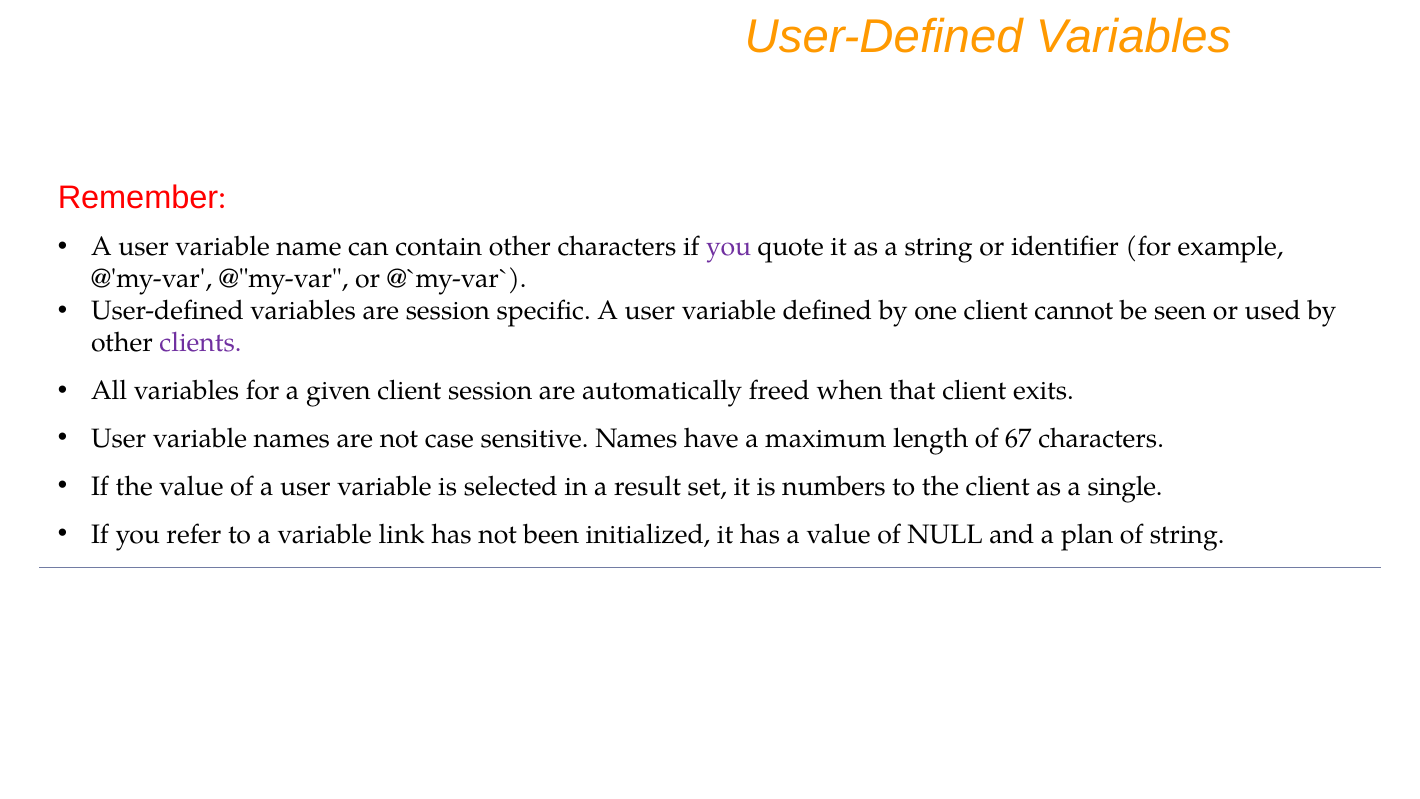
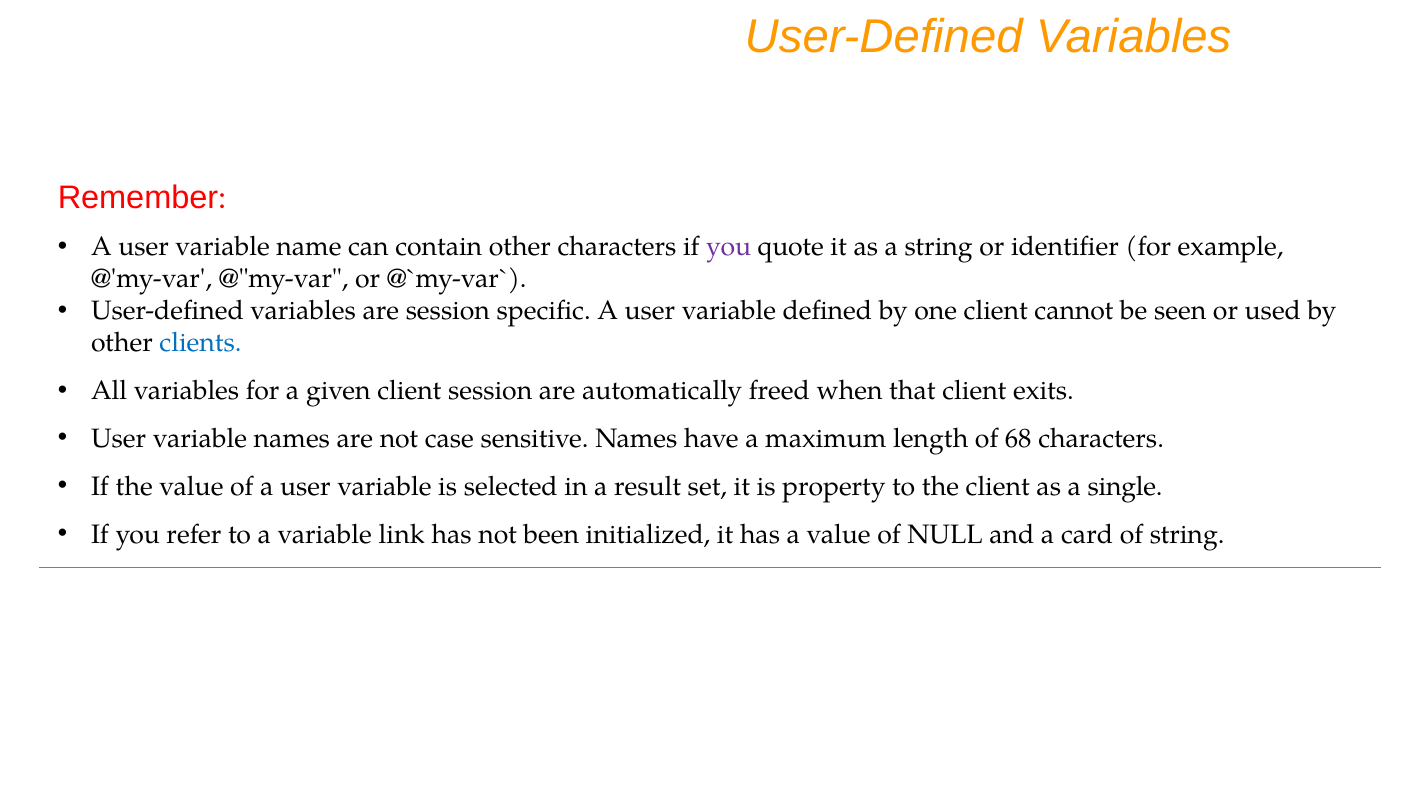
clients colour: purple -> blue (200, 343)
67: 67 -> 68 (1018, 438)
numbers: numbers -> property (834, 486)
plan: plan -> card (1087, 534)
